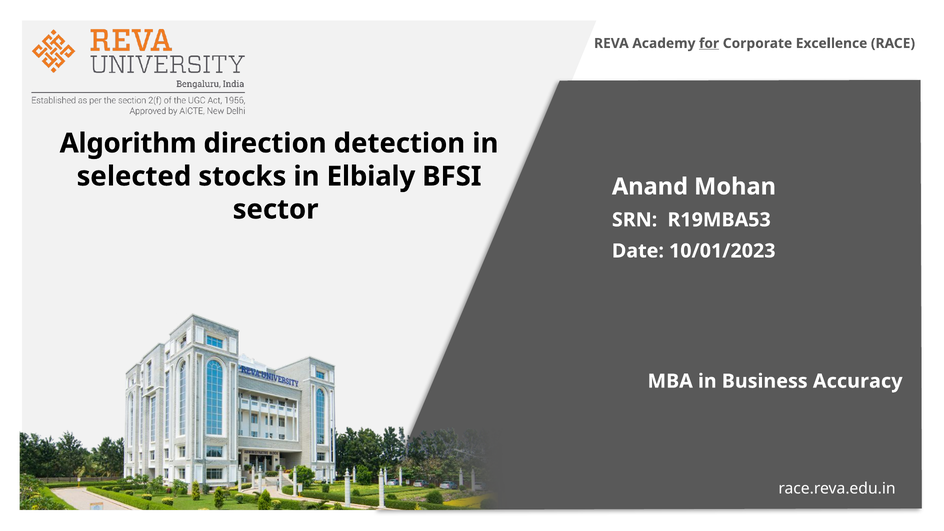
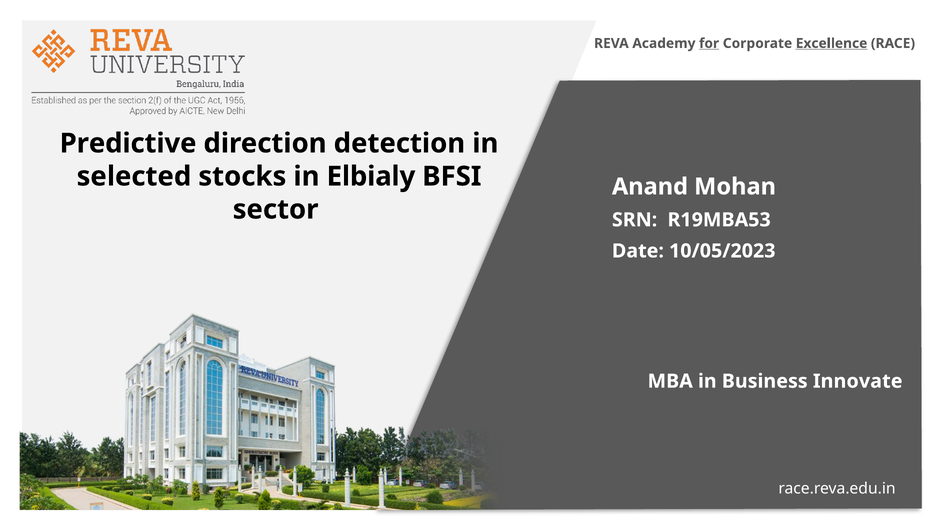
Excellence underline: none -> present (832, 43)
Algorithm: Algorithm -> Predictive (128, 143)
10/01/2023: 10/01/2023 -> 10/05/2023 (722, 251)
Accuracy: Accuracy -> Innovate (858, 381)
